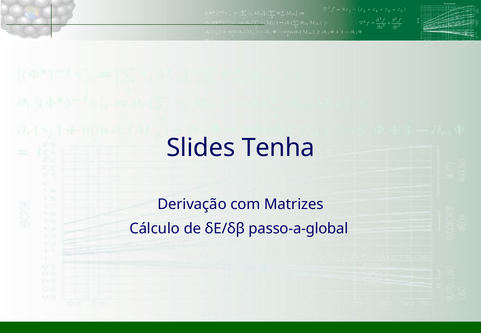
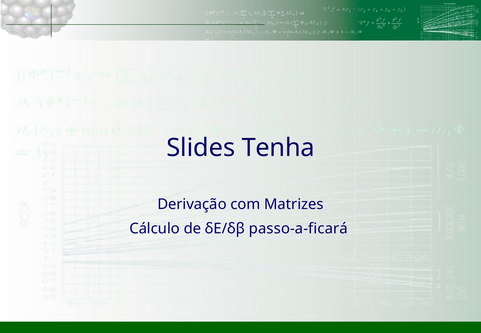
passo-a-global: passo-a-global -> passo-a-ficará (298, 229)
